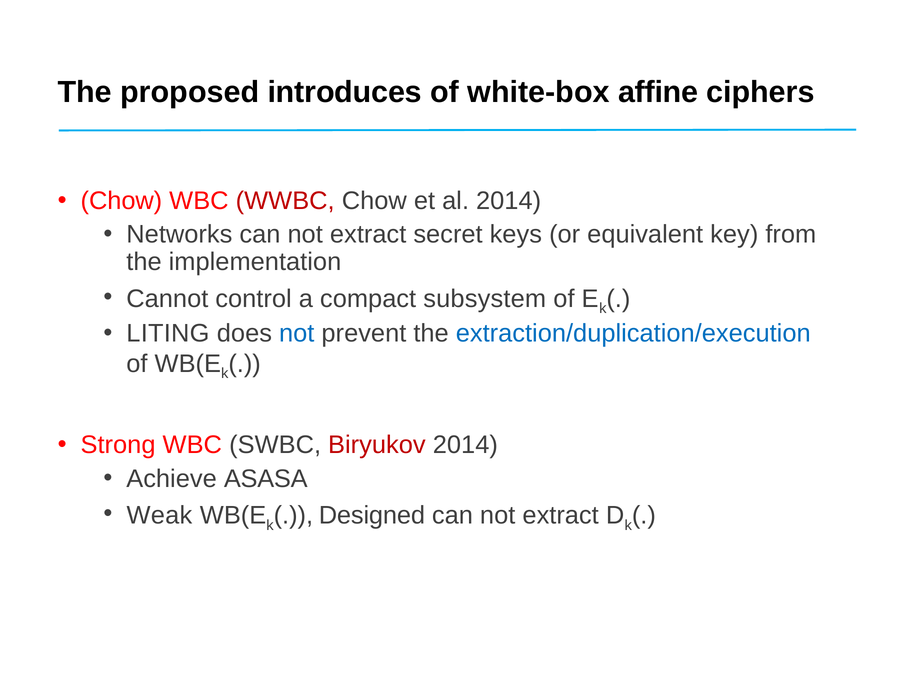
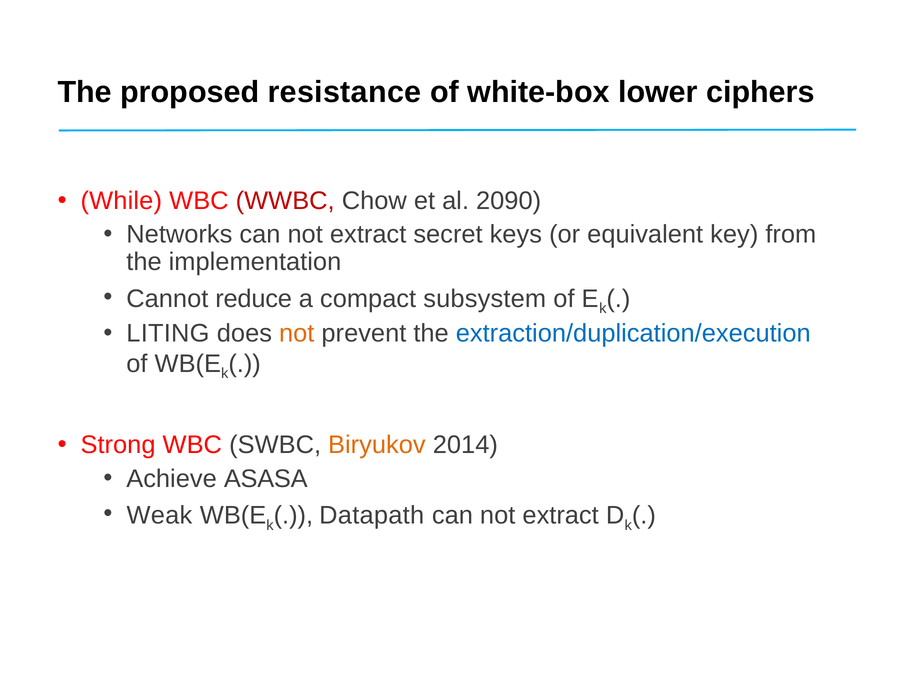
introduces: introduces -> resistance (345, 92)
affine: affine -> lower (658, 92)
Chow: Chow -> While (121, 201)
al 2014: 2014 -> 2090 (509, 201)
control: control -> reduce (254, 299)
not colour: blue -> orange (297, 333)
Biryukov colour: red -> orange (377, 445)
Designed: Designed -> Datapath (372, 516)
